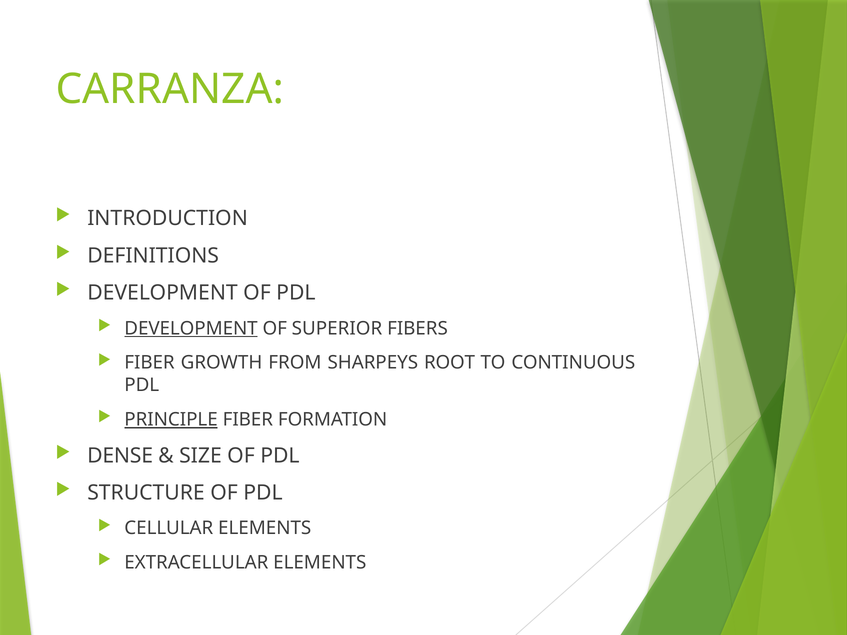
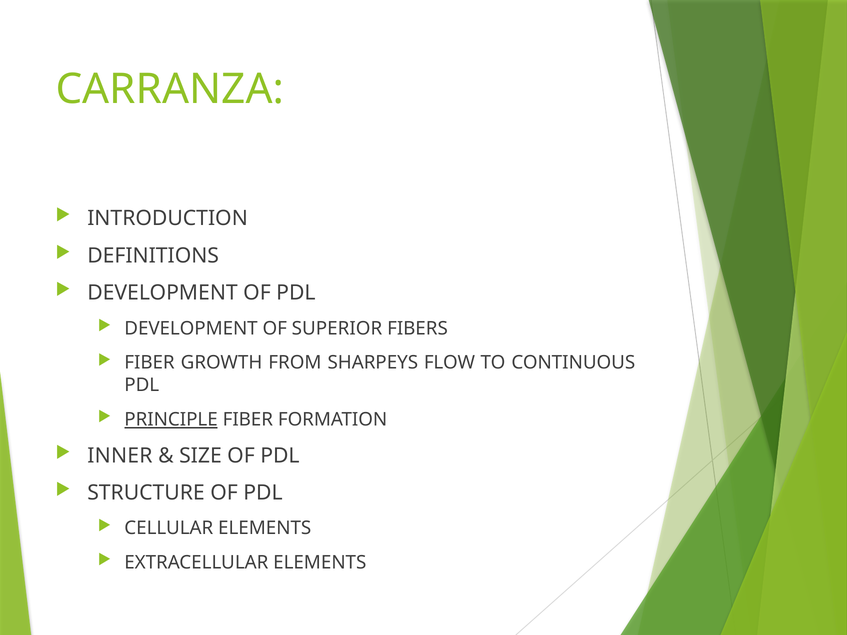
DEVELOPMENT underline: present -> none (191, 329)
ROOT: ROOT -> FLOW (449, 363)
DENSE: DENSE -> INNER (120, 456)
